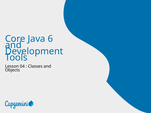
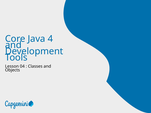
6: 6 -> 4 (50, 39)
